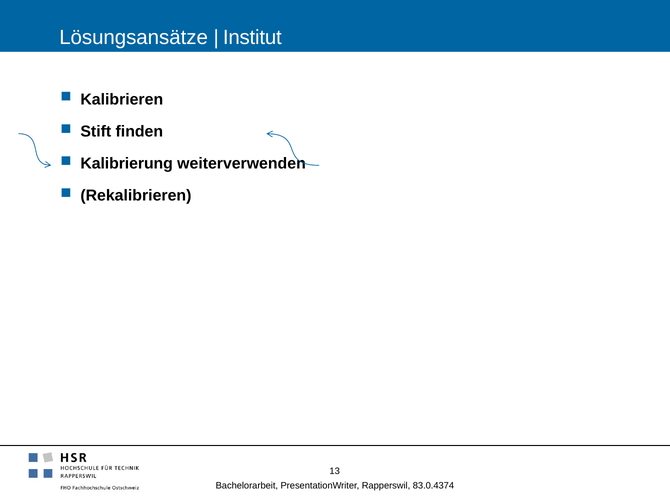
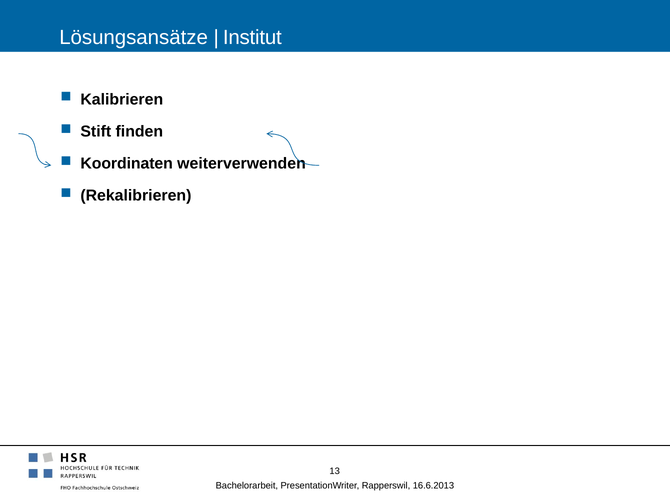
Kalibrierung: Kalibrierung -> Koordinaten (127, 163)
83.0.4374: 83.0.4374 -> 16.6.2013 (433, 485)
